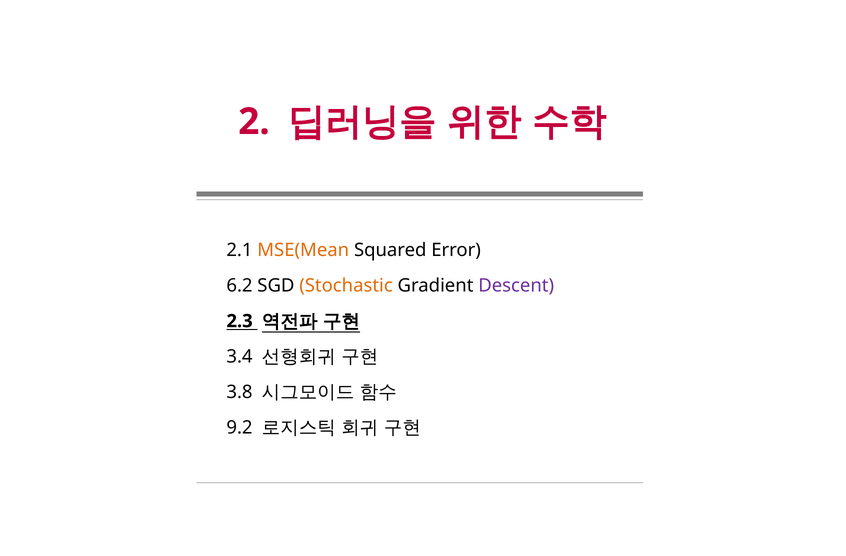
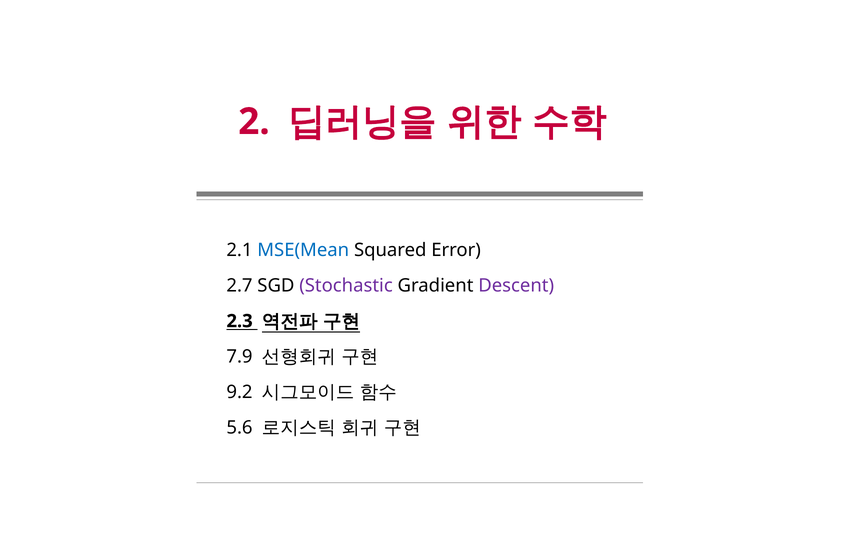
MSE(Mean colour: orange -> blue (303, 250)
6.2: 6.2 -> 2.7 (240, 285)
Stochastic colour: orange -> purple (346, 285)
3.4: 3.4 -> 7.9 (240, 356)
3.8: 3.8 -> 9.2 (240, 392)
9.2: 9.2 -> 5.6 (240, 427)
